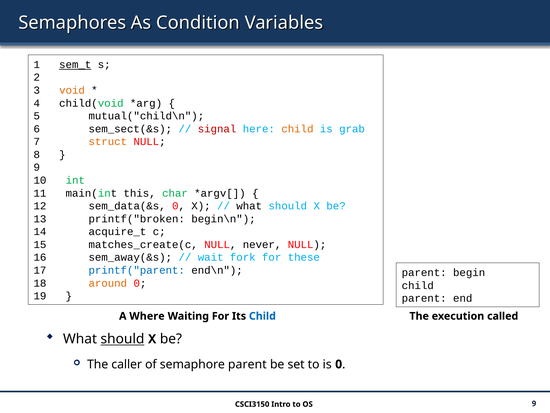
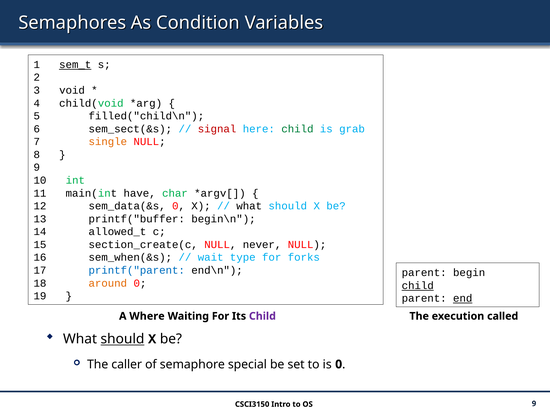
void colour: orange -> black (72, 90)
mutual("child\n: mutual("child\n -> filled("child\n (146, 116)
child colour: orange -> green (297, 129)
struct: struct -> single (108, 142)
this: this -> have (140, 193)
printf("broken: printf("broken -> printf("buffer (137, 219)
acquire_t: acquire_t -> allowed_t (117, 231)
matches_create(c: matches_create(c -> section_create(c (143, 244)
sem_away(&s: sem_away(&s -> sem_when(&s (130, 257)
fork: fork -> type (243, 257)
these: these -> forks (304, 257)
child underline: none -> present (418, 285)
end underline: none -> present (463, 298)
Child colour: blue -> purple (262, 316)
semaphore parent: parent -> special (247, 364)
